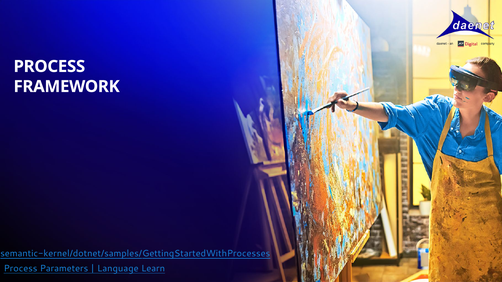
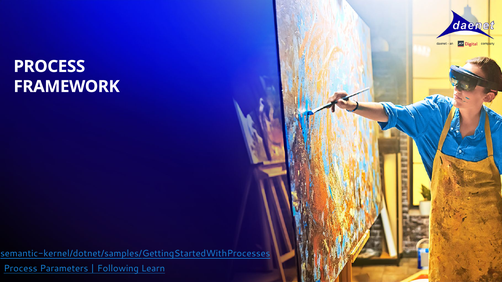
Language: Language -> Following (118, 269)
